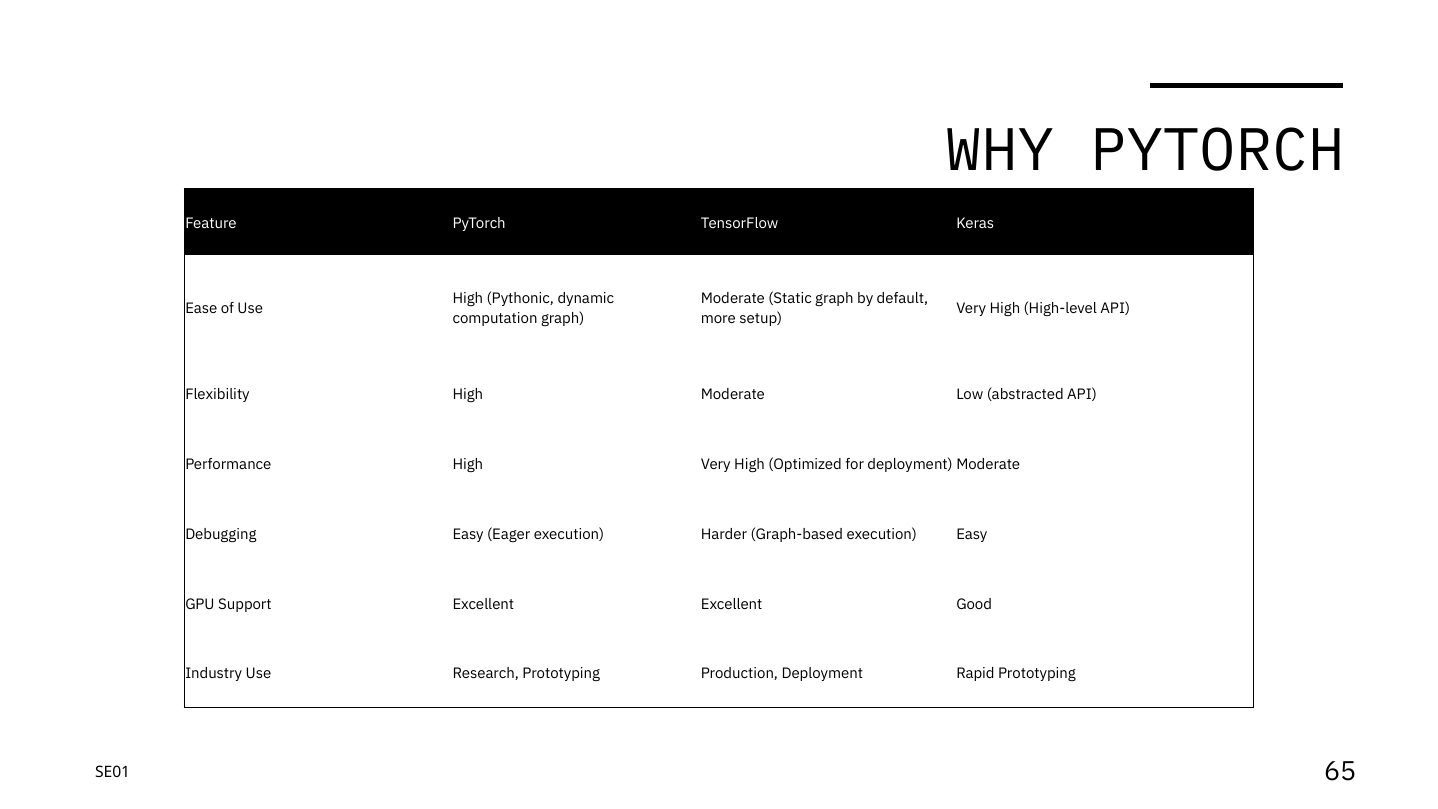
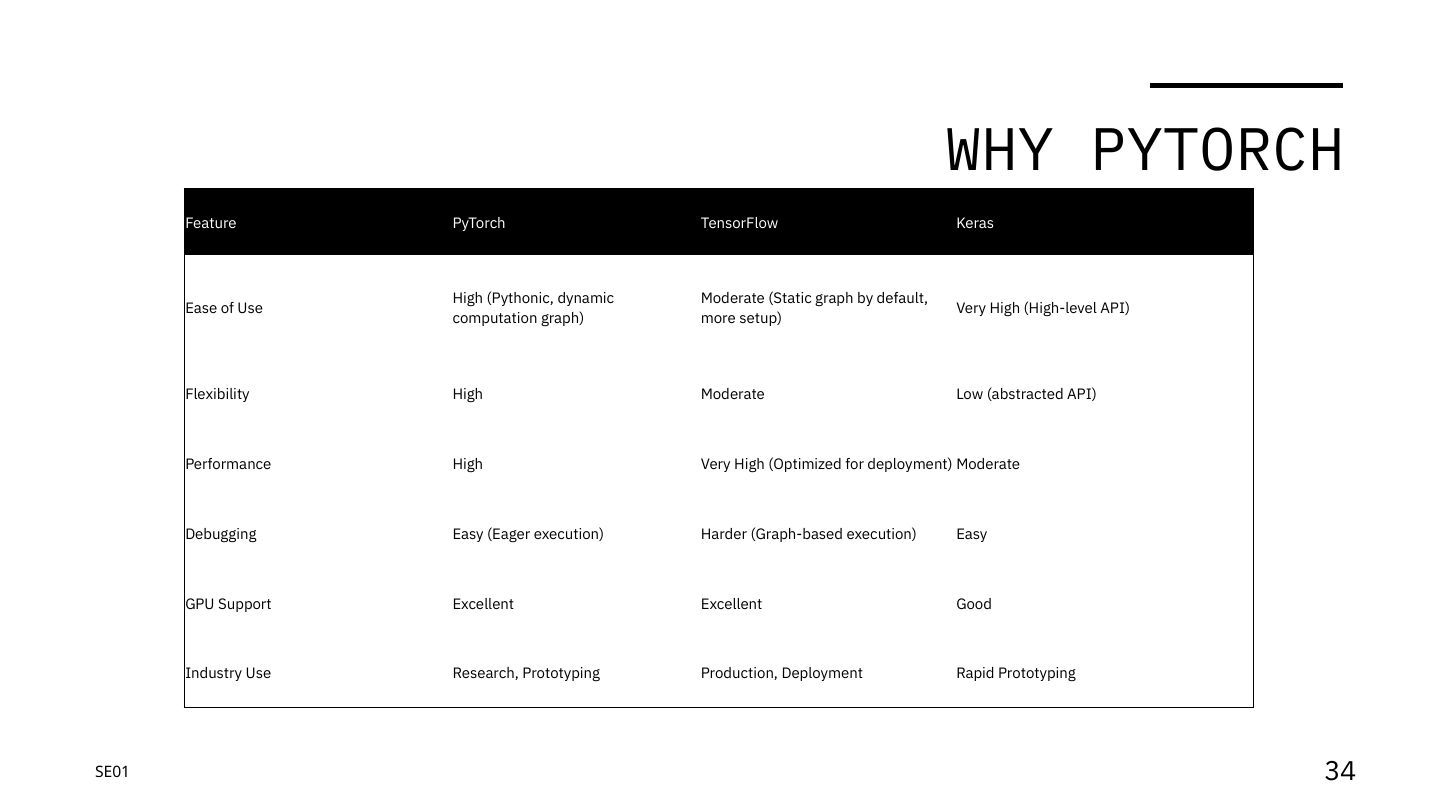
65: 65 -> 34 (1340, 772)
